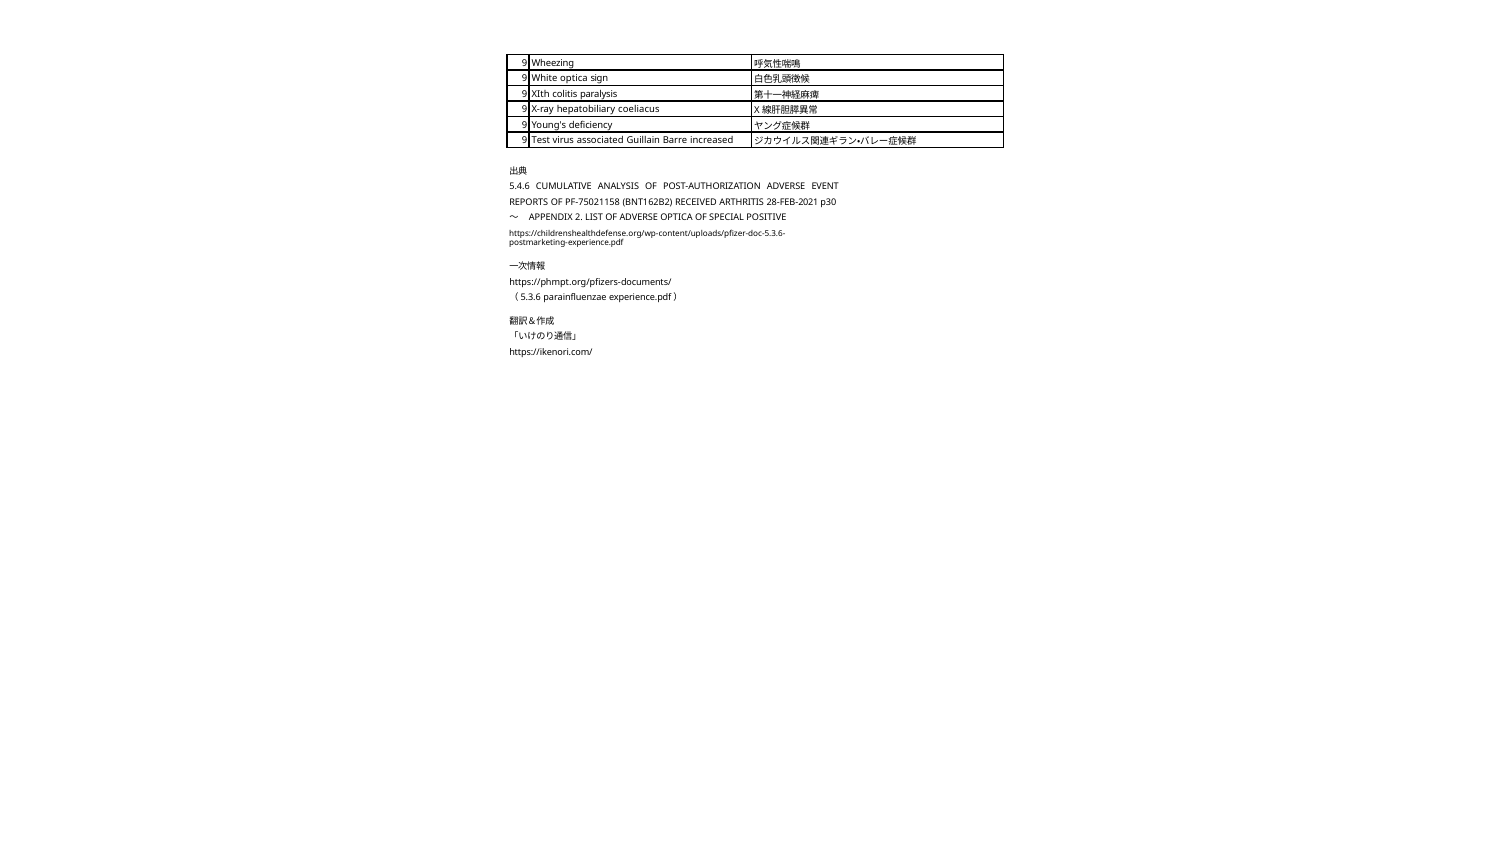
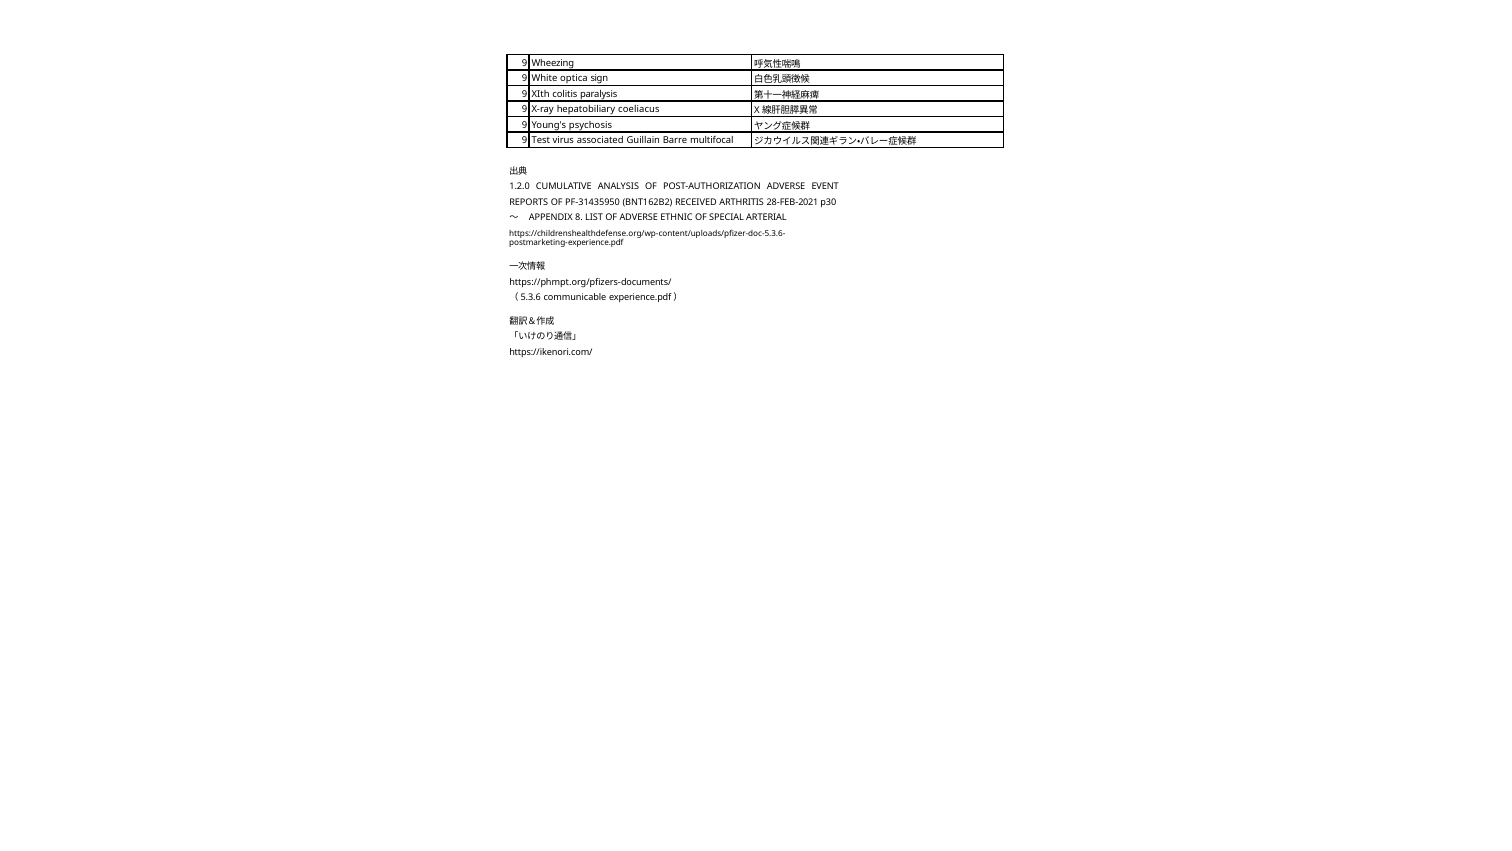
deficiency: deficiency -> psychosis (591, 125)
increased: increased -> multifocal (712, 140)
5.4.6: 5.4.6 -> 1.2.0 (520, 187)
PF-75021158: PF-75021158 -> PF-31435950 (593, 202)
2: 2 -> 8 (579, 218)
ADVERSE OPTICA: OPTICA -> ETHNIC (677, 218)
POSITIVE: POSITIVE -> ARTERIAL (766, 218)
parainfluenzae: parainfluenzae -> communicable (575, 298)
